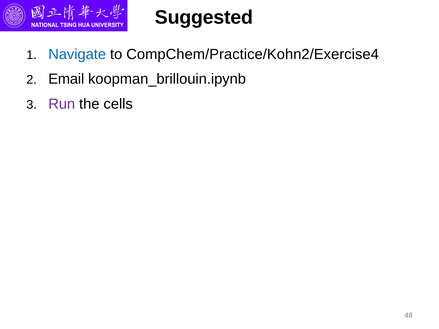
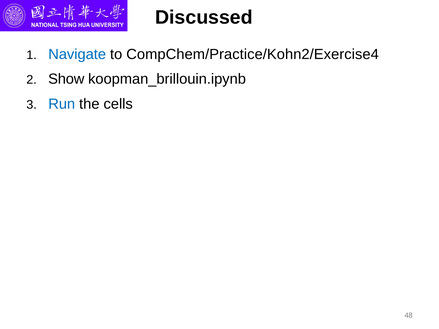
Suggested: Suggested -> Discussed (204, 17)
Email: Email -> Show (66, 79)
Run colour: purple -> blue (62, 104)
